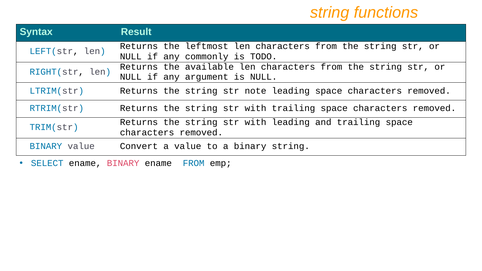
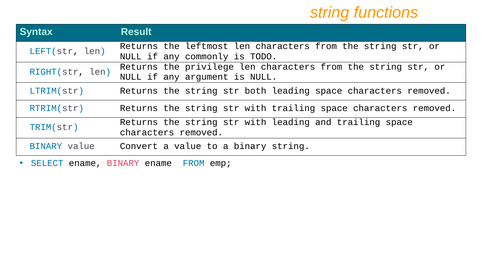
available: available -> privilege (209, 67)
note: note -> both (256, 91)
